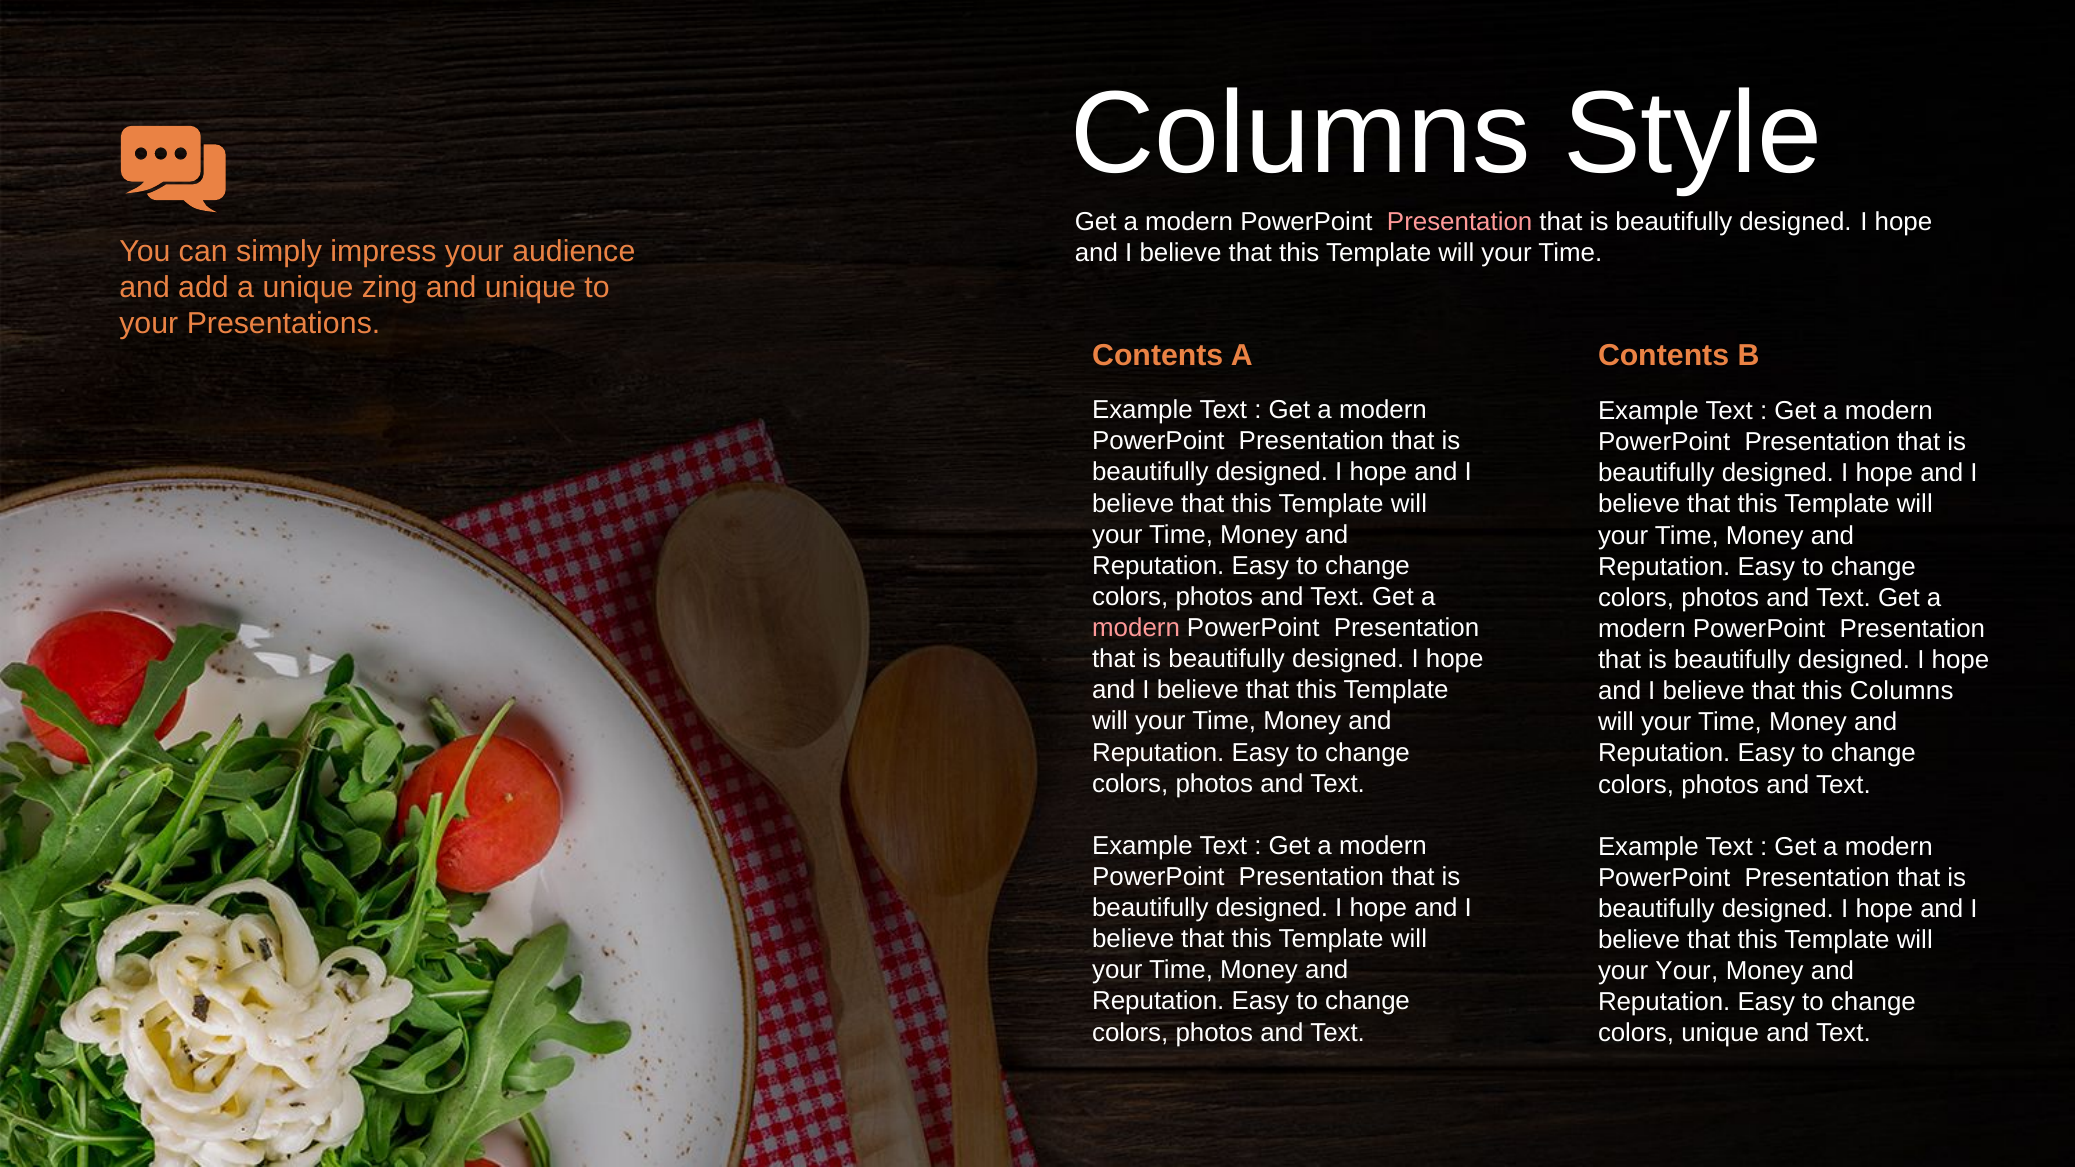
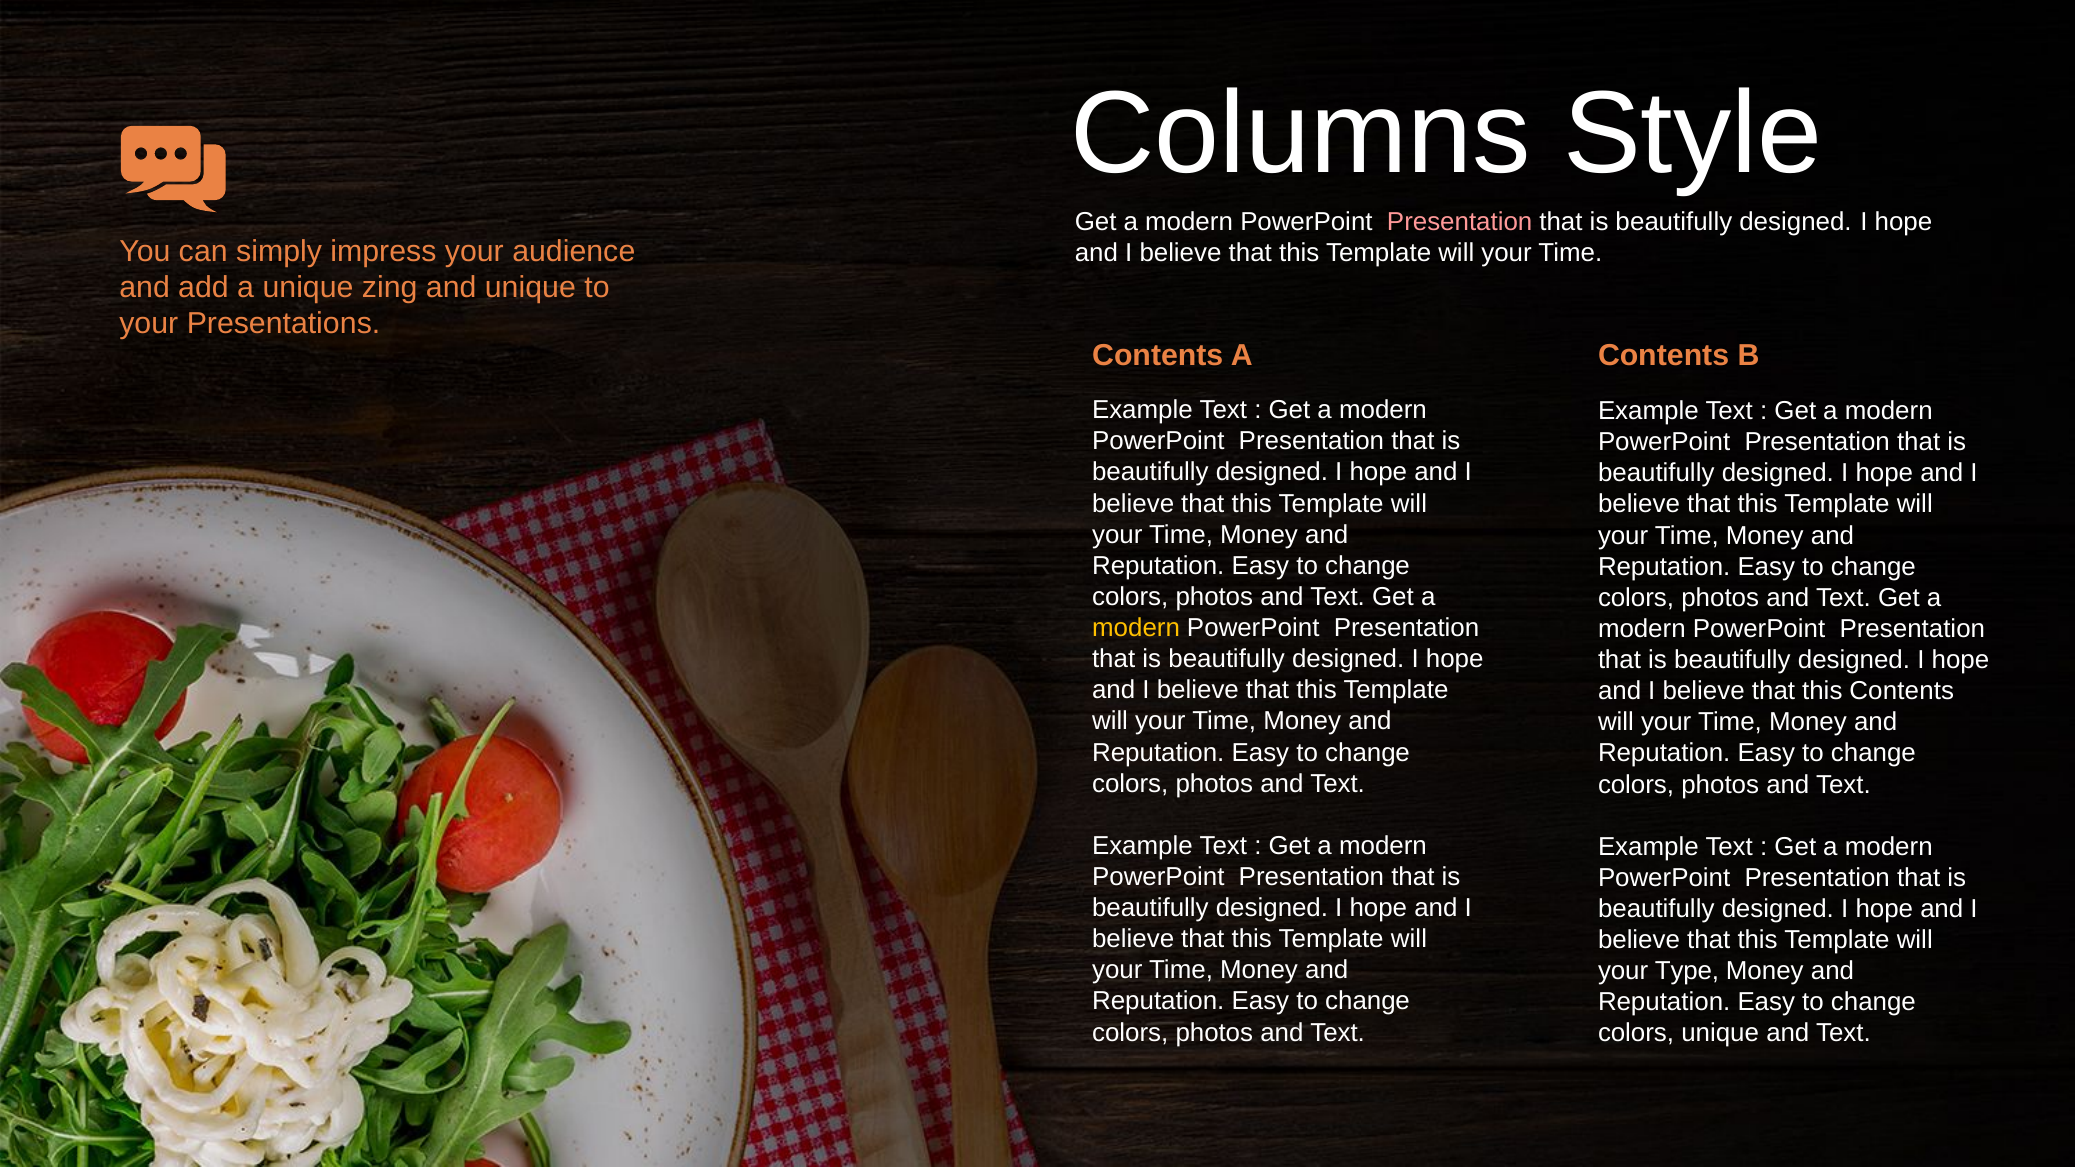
modern colour: pink -> yellow (1136, 628)
this Columns: Columns -> Contents (1902, 691)
your Your: Your -> Type (1687, 971)
